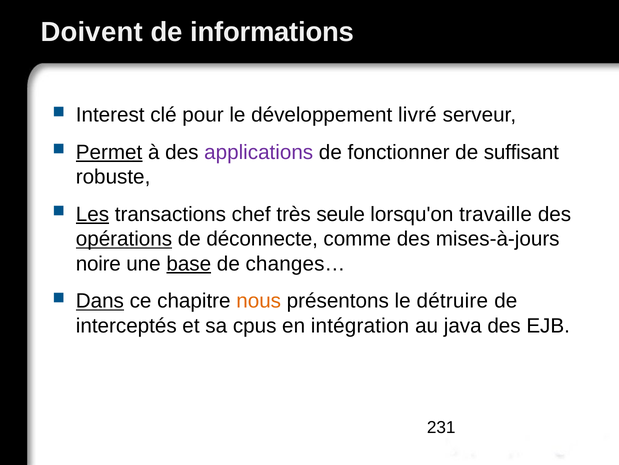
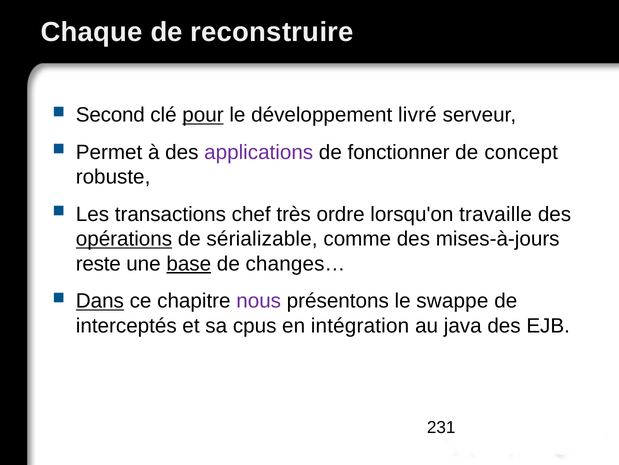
Doivent: Doivent -> Chaque (92, 32)
informations: informations -> reconstruire (272, 32)
Interest: Interest -> Second (110, 115)
pour underline: none -> present (203, 115)
Permet underline: present -> none (109, 152)
suffisant: suffisant -> concept (521, 152)
Les underline: present -> none (92, 214)
seule: seule -> ordre (341, 214)
déconnecte: déconnecte -> sérializable (262, 239)
noire: noire -> reste (98, 264)
nous colour: orange -> purple (259, 301)
détruire: détruire -> swappe (452, 301)
